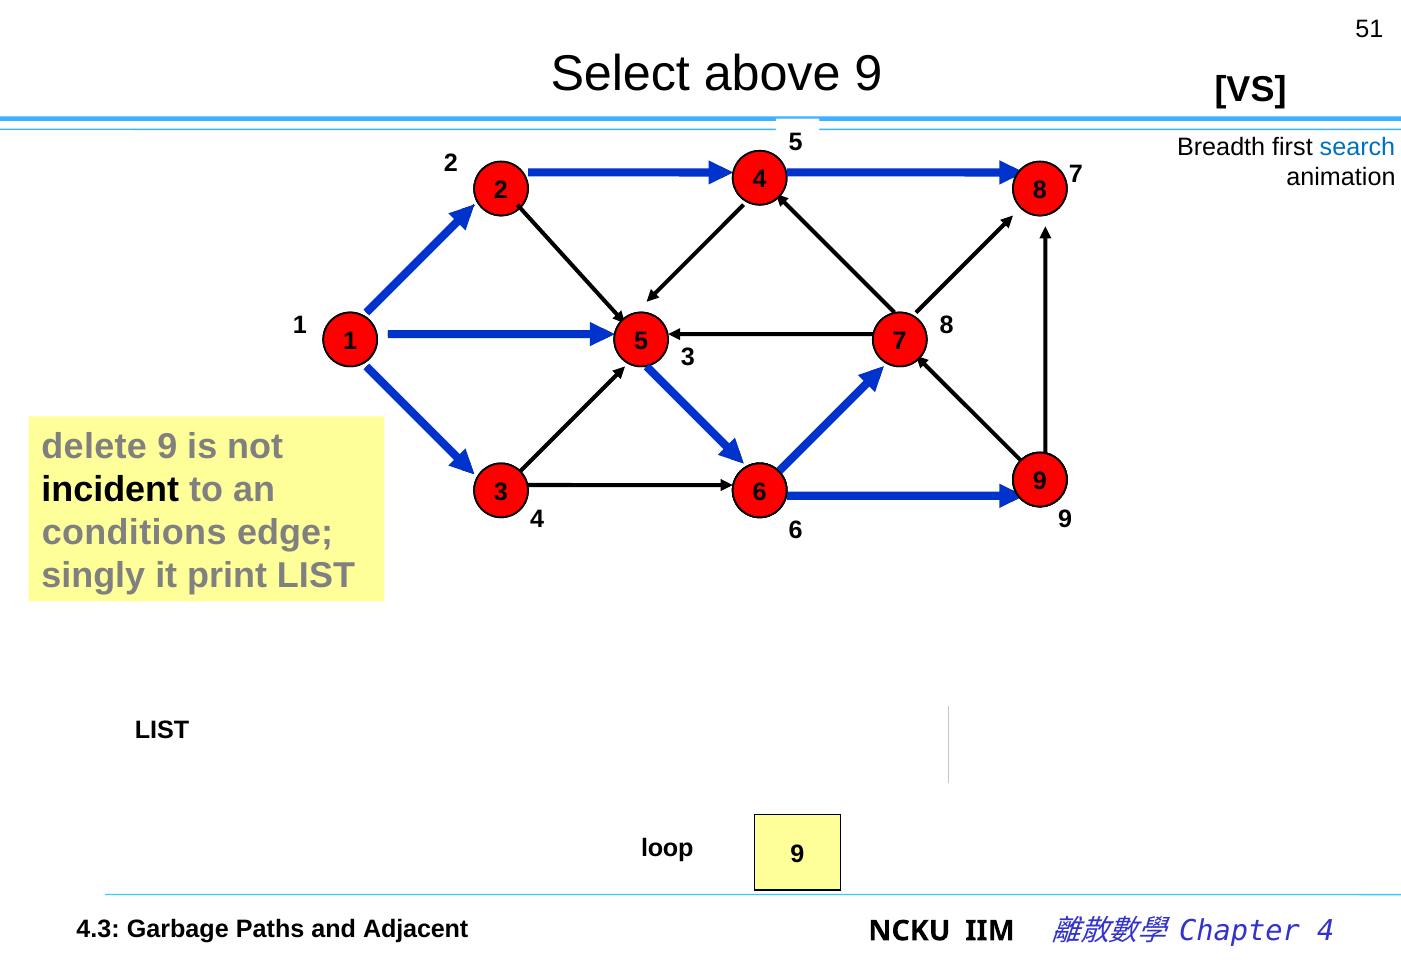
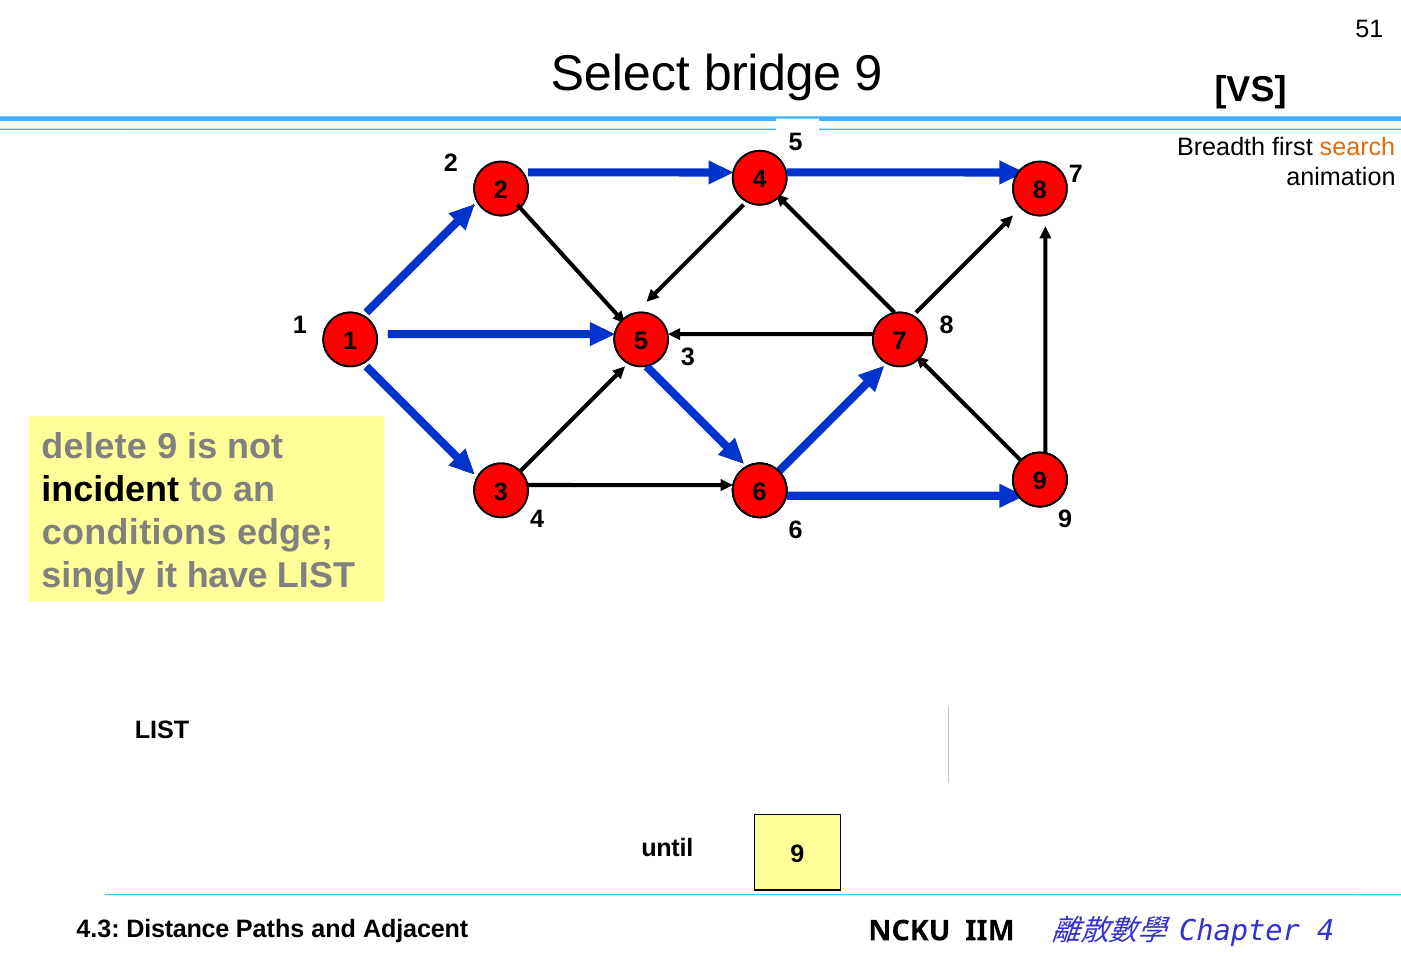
above: above -> bridge (772, 74)
search colour: blue -> orange (1357, 147)
print: print -> have (227, 576)
loop: loop -> until (667, 849)
Garbage: Garbage -> Distance (178, 930)
